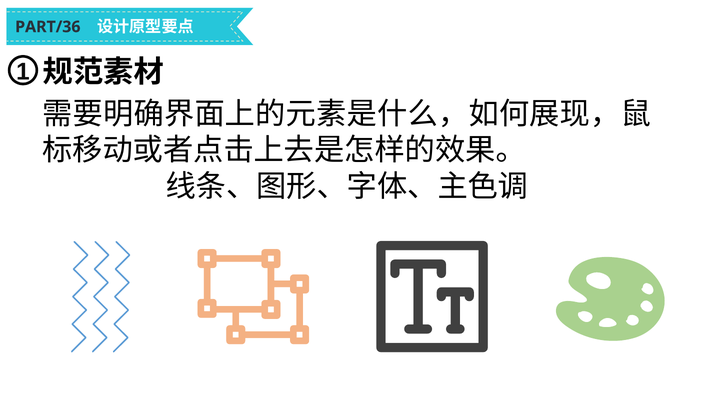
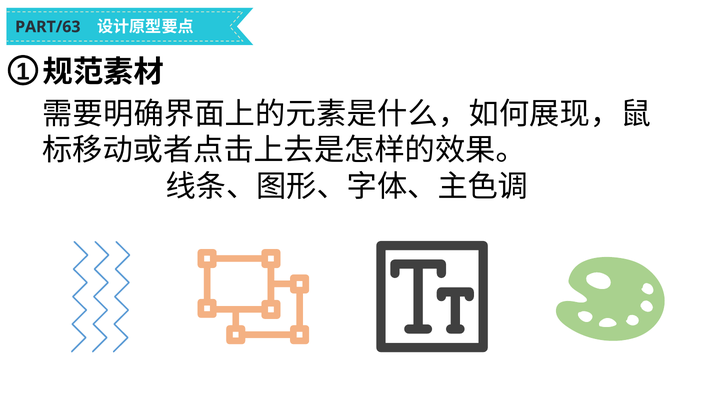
PART/36: PART/36 -> PART/63 (48, 27)
